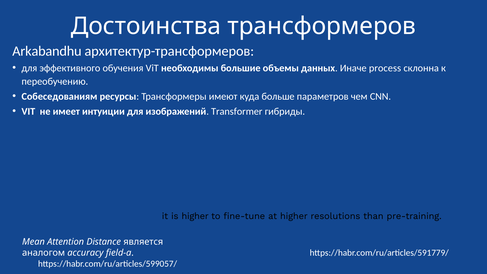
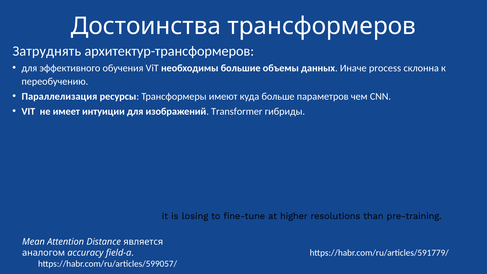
Arkabandhu: Arkabandhu -> Затруднять (47, 51)
Собеседованиям: Собеседованиям -> Параллелизация (59, 96)
is higher: higher -> losing (195, 216)
